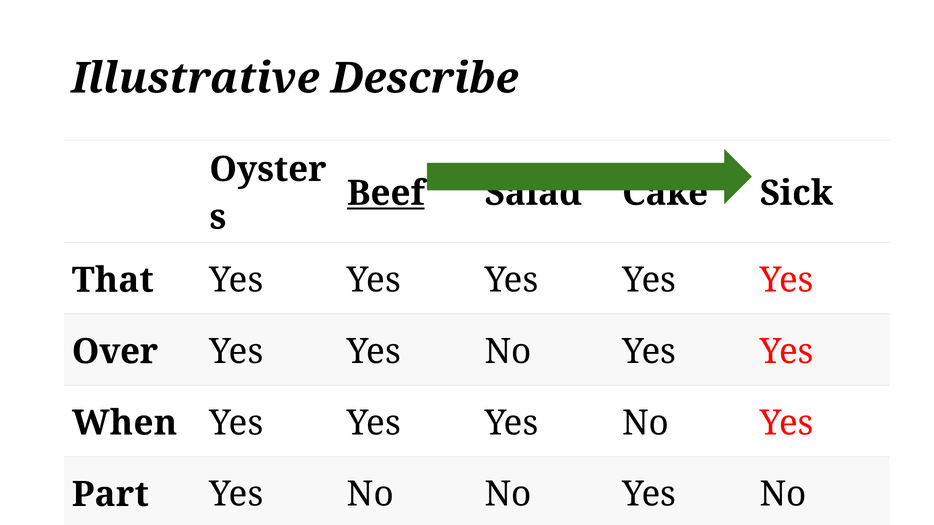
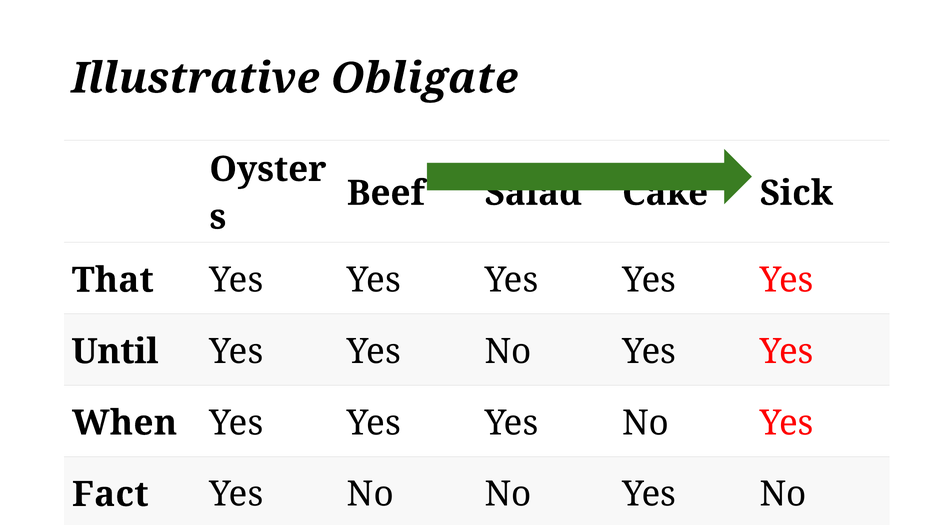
Describe: Describe -> Obligate (424, 78)
Beef underline: present -> none (386, 193)
Over: Over -> Until (115, 352)
Part: Part -> Fact (110, 495)
